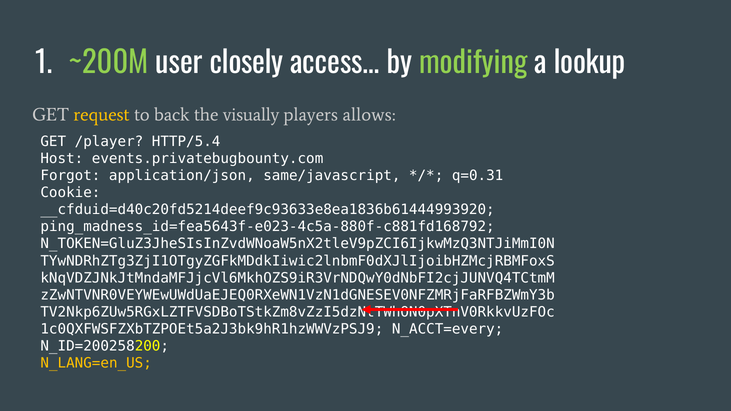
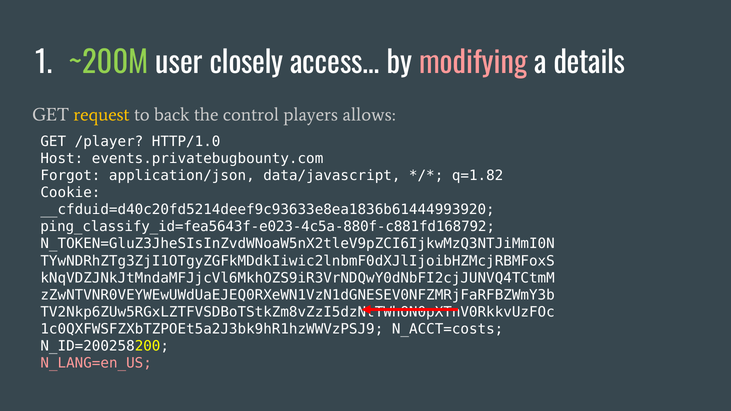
modifying colour: light green -> pink (473, 63)
lookup: lookup -> details (589, 63)
visually: visually -> control (251, 115)
HTTP/5.4: HTTP/5.4 -> HTTP/1.0 (186, 142)
same/javascript: same/javascript -> data/javascript (332, 176)
q=0.31: q=0.31 -> q=1.82 (478, 176)
ping_madness_id=fea5643f-e023-4c5a-880f-c881fd168792: ping_madness_id=fea5643f-e023-4c5a-880f-c881fd168792 -> ping_classify_id=fea5643f-e023-4c5a-880f-c881fd168792 (268, 227)
N_ACCT=every: N_ACCT=every -> N_ACCT=costs (448, 329)
N_LANG=en_US colour: yellow -> pink (96, 363)
